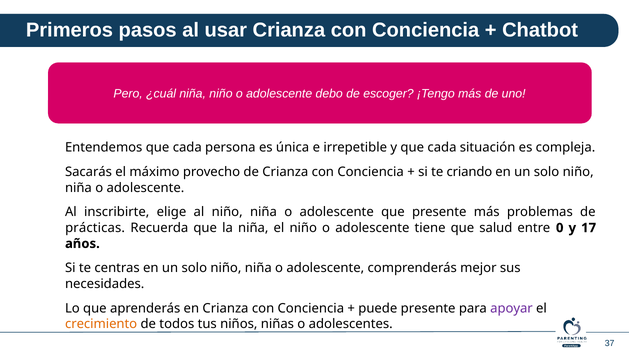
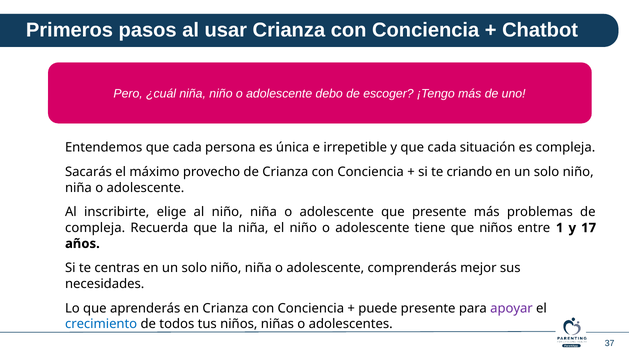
prácticas: prácticas -> compleja (95, 228)
que salud: salud -> niños (496, 228)
0: 0 -> 1 (560, 228)
crecimiento colour: orange -> blue (101, 324)
